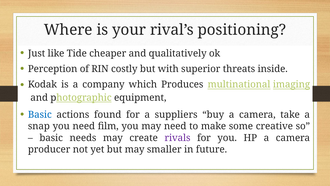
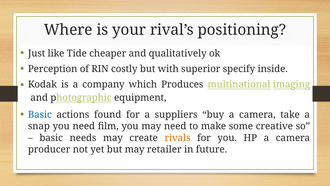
threats: threats -> specify (239, 69)
rivals colour: purple -> orange (177, 138)
smaller: smaller -> retailer (164, 149)
